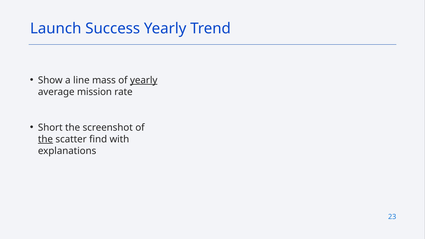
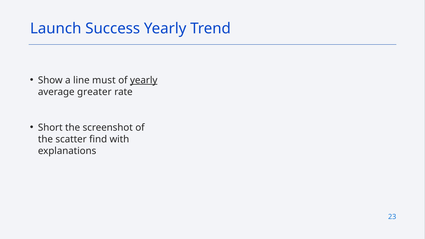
mass: mass -> must (104, 80)
mission: mission -> greater (94, 92)
the underline: present -> none (45, 139)
